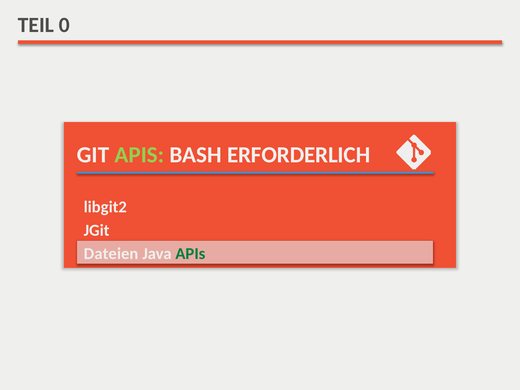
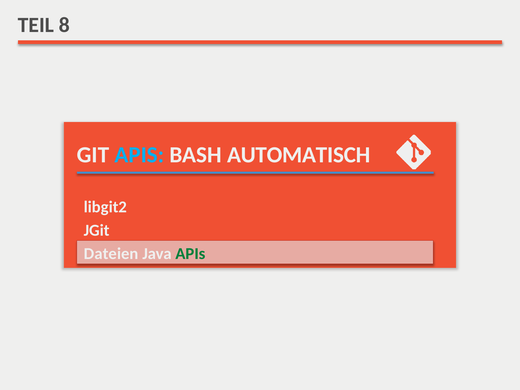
0: 0 -> 8 (64, 25)
APIS colour: light green -> light blue (139, 155)
ERFORDERLICH: ERFORDERLICH -> AUTOMATISCH (299, 155)
